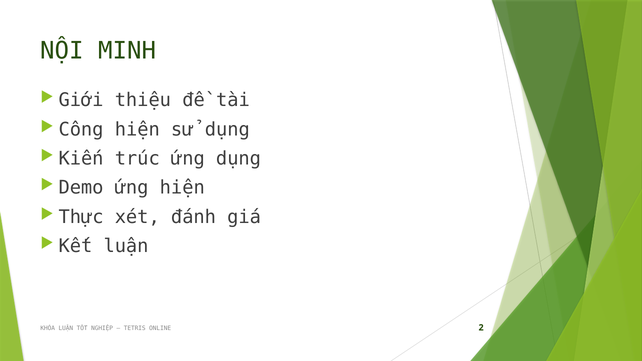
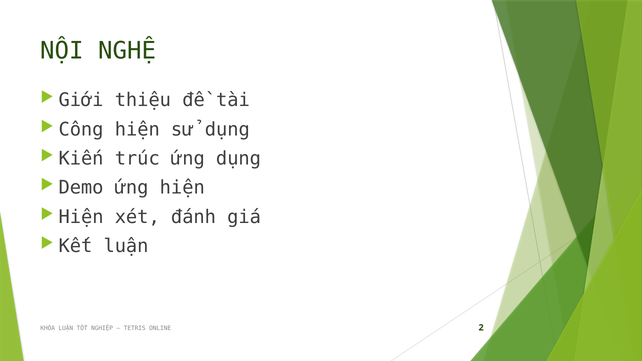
MINH: MINH -> NGHỆ (127, 51)
Thực: Thực -> Hiện (81, 217)
